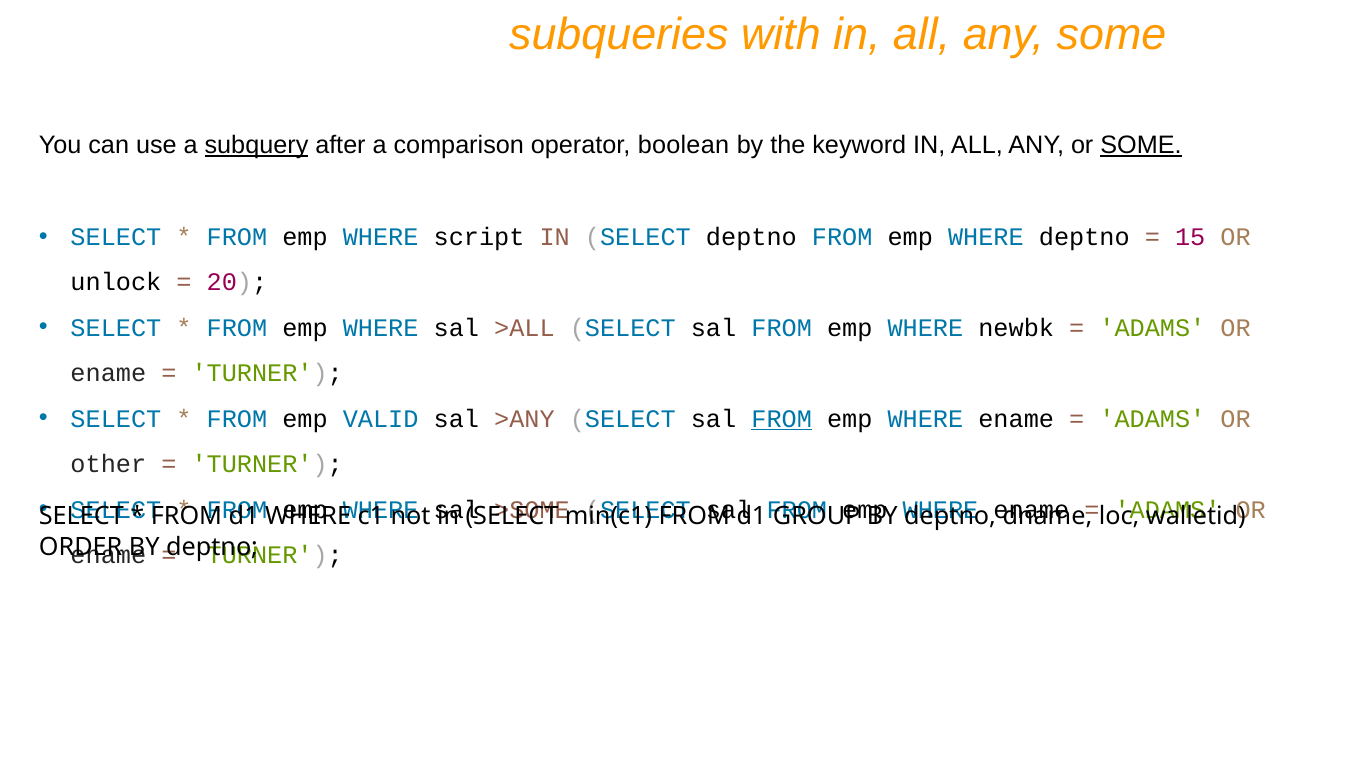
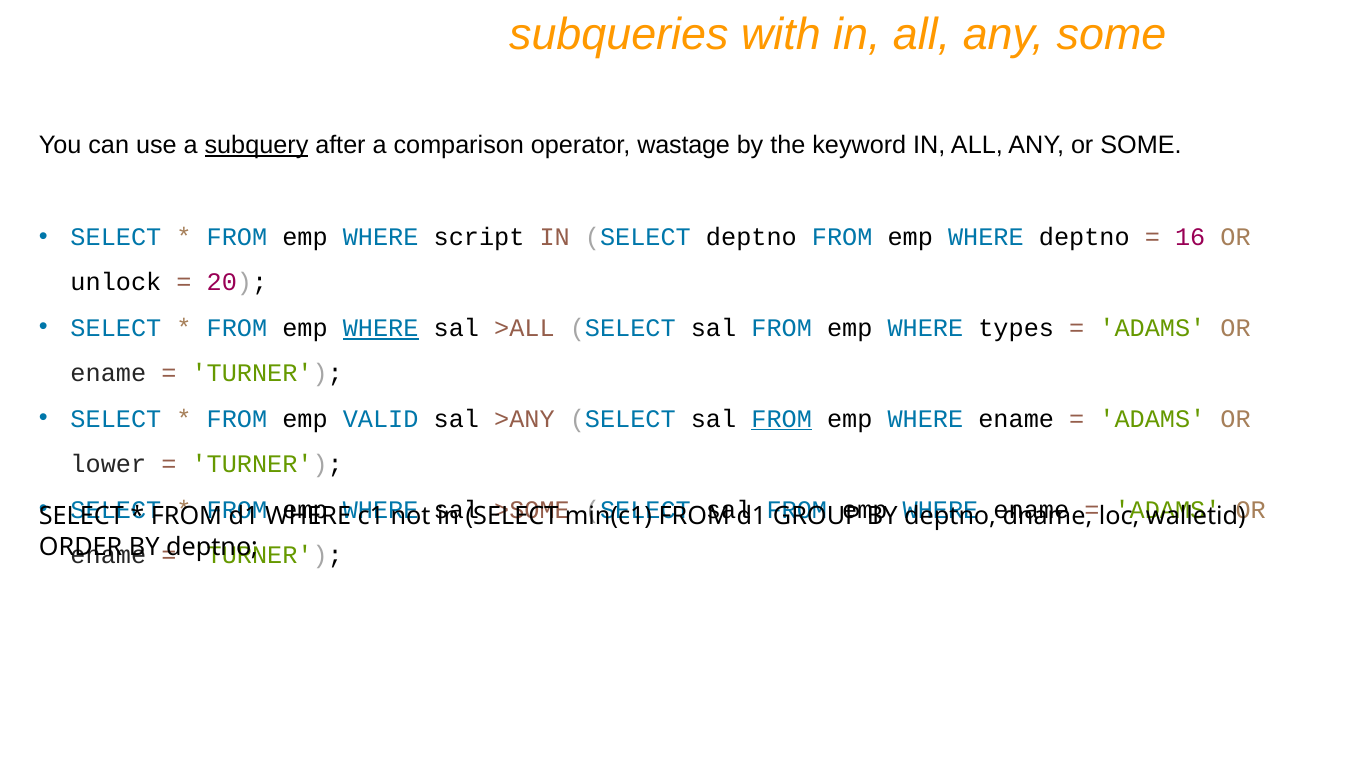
boolean: boolean -> wastage (684, 145)
SOME underline: present -> none (1141, 145)
15: 15 -> 16 (1190, 237)
WHERE underline: none -> present (381, 328)
newbk: newbk -> types (1016, 328)
other: other -> lower (108, 464)
